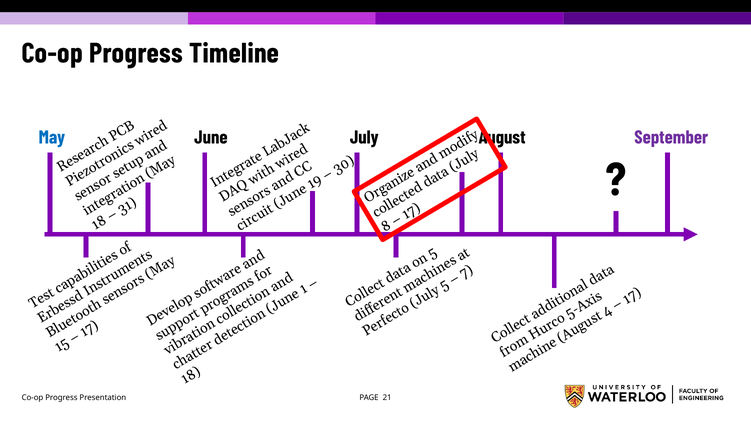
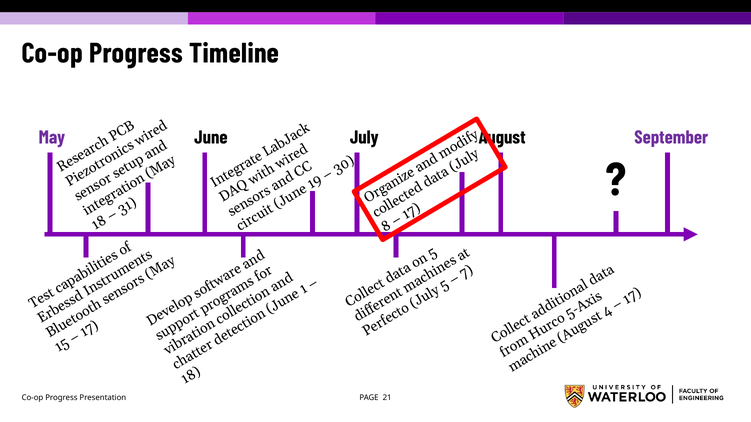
May colour: blue -> purple (52, 138)
